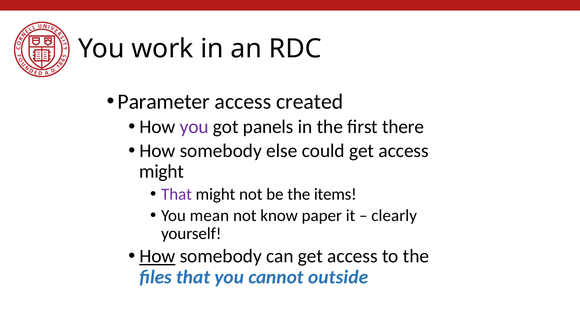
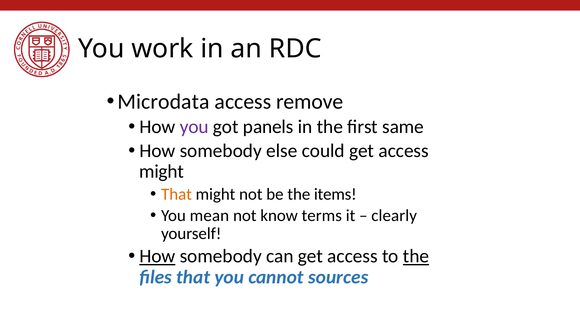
Parameter: Parameter -> Microdata (164, 102)
created: created -> remove (310, 102)
there: there -> same (403, 127)
That colour: purple -> orange (176, 194)
paper: paper -> terms (322, 216)
the underline: none -> present (416, 256)
outside: outside -> sources (338, 277)
